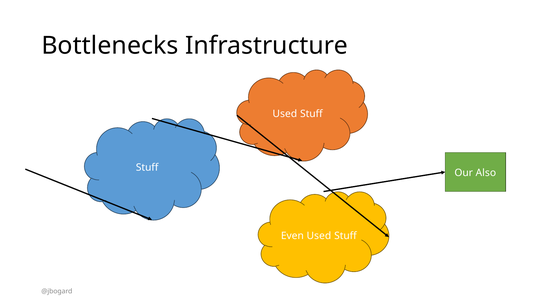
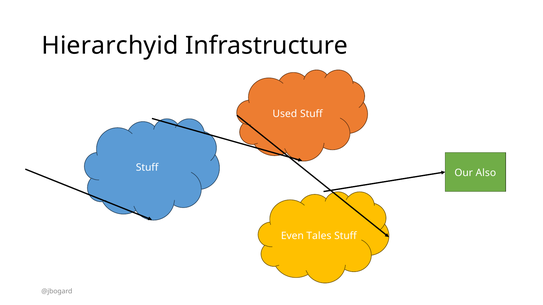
Bottlenecks: Bottlenecks -> Hierarchyid (110, 46)
Even Used: Used -> Tales (319, 236)
